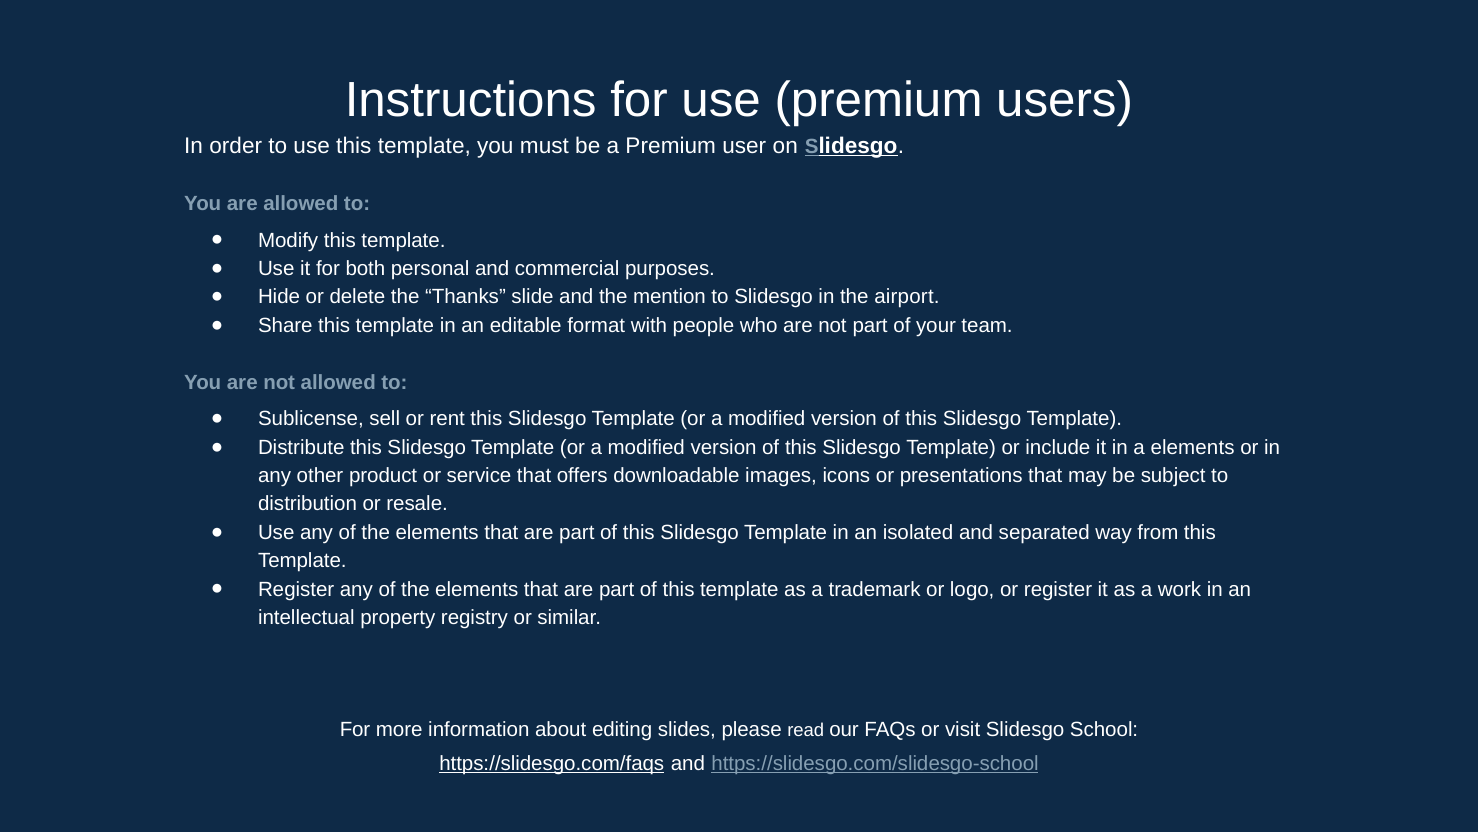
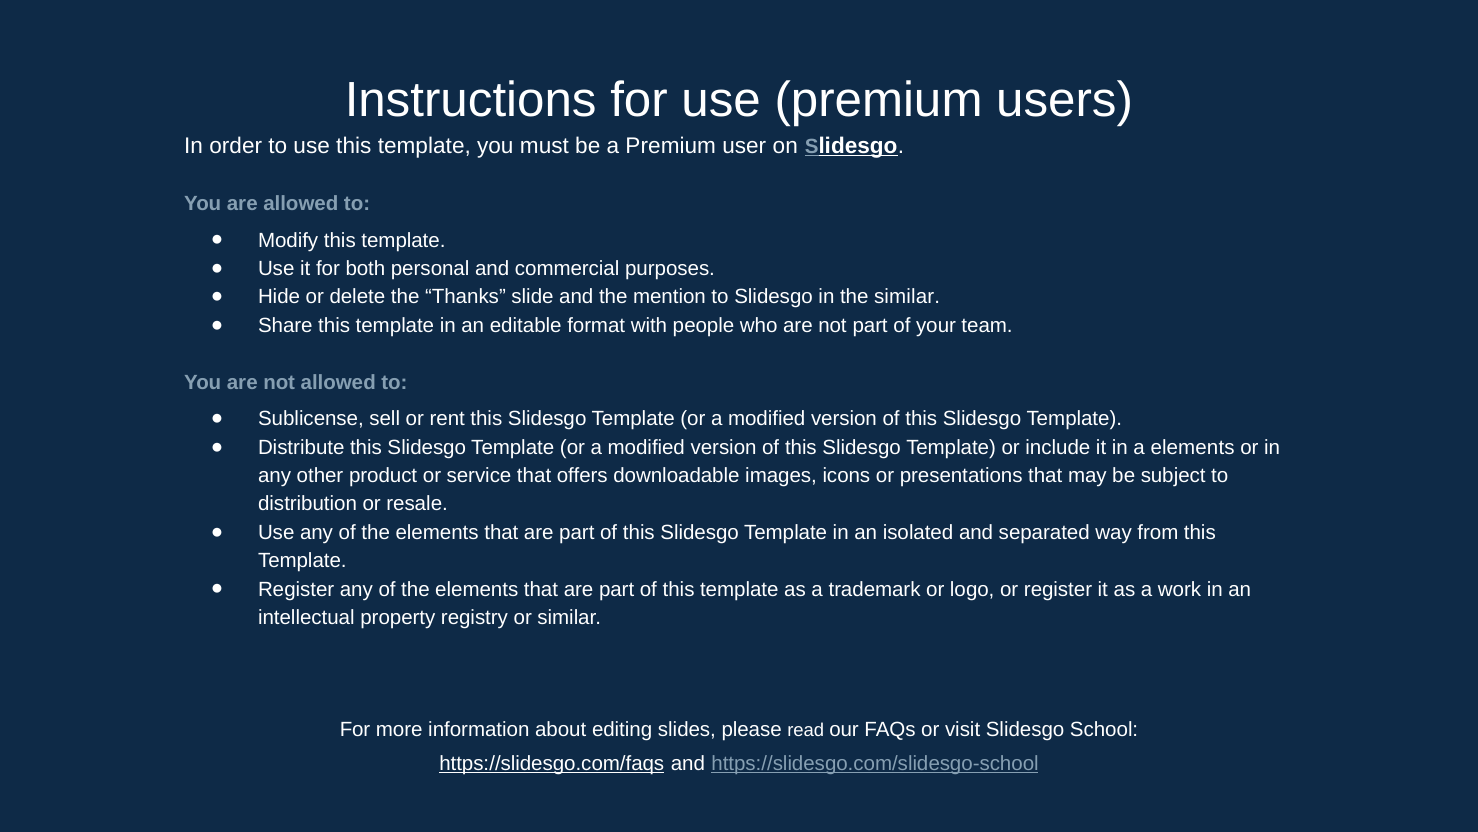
the airport: airport -> similar (907, 297)
